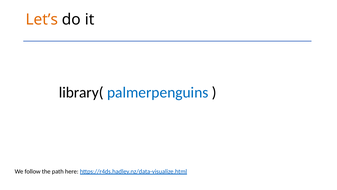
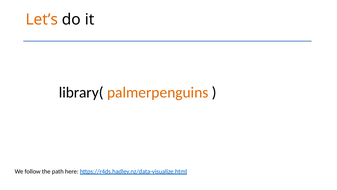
palmerpenguins colour: blue -> orange (158, 92)
